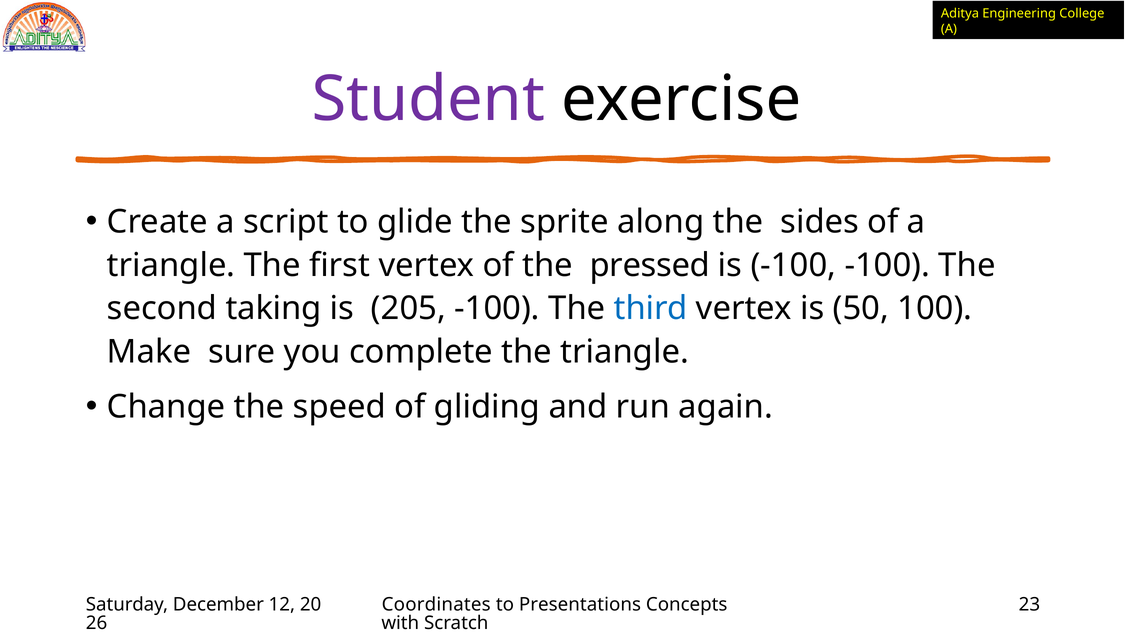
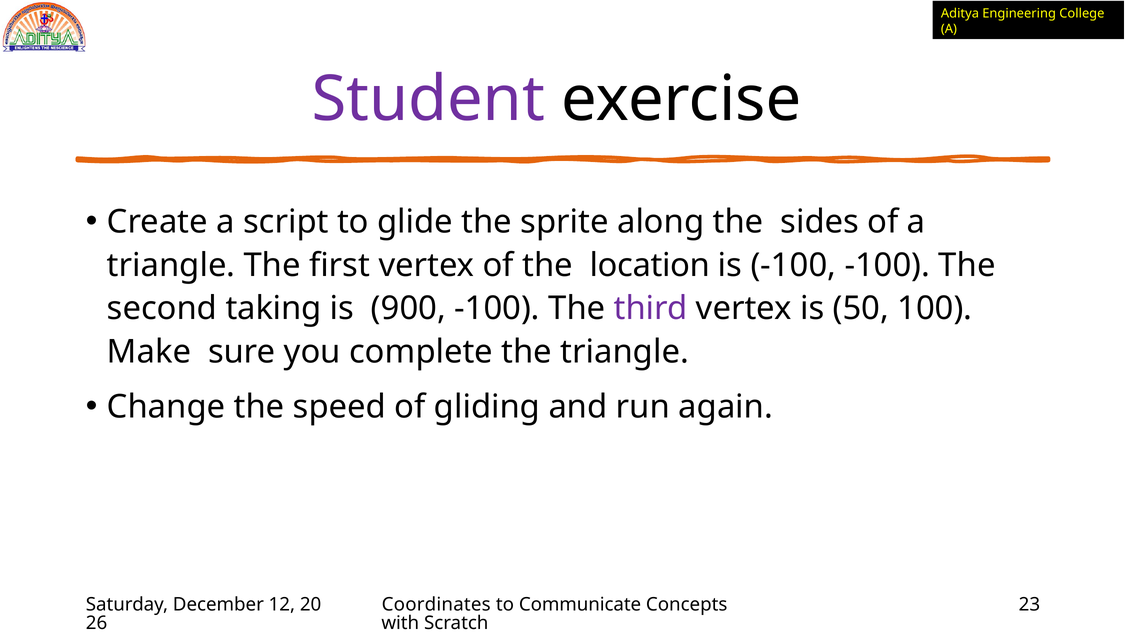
pressed: pressed -> location (650, 265)
205: 205 -> 900 (408, 308)
third colour: blue -> purple (651, 308)
Presentations: Presentations -> Communicate (580, 604)
